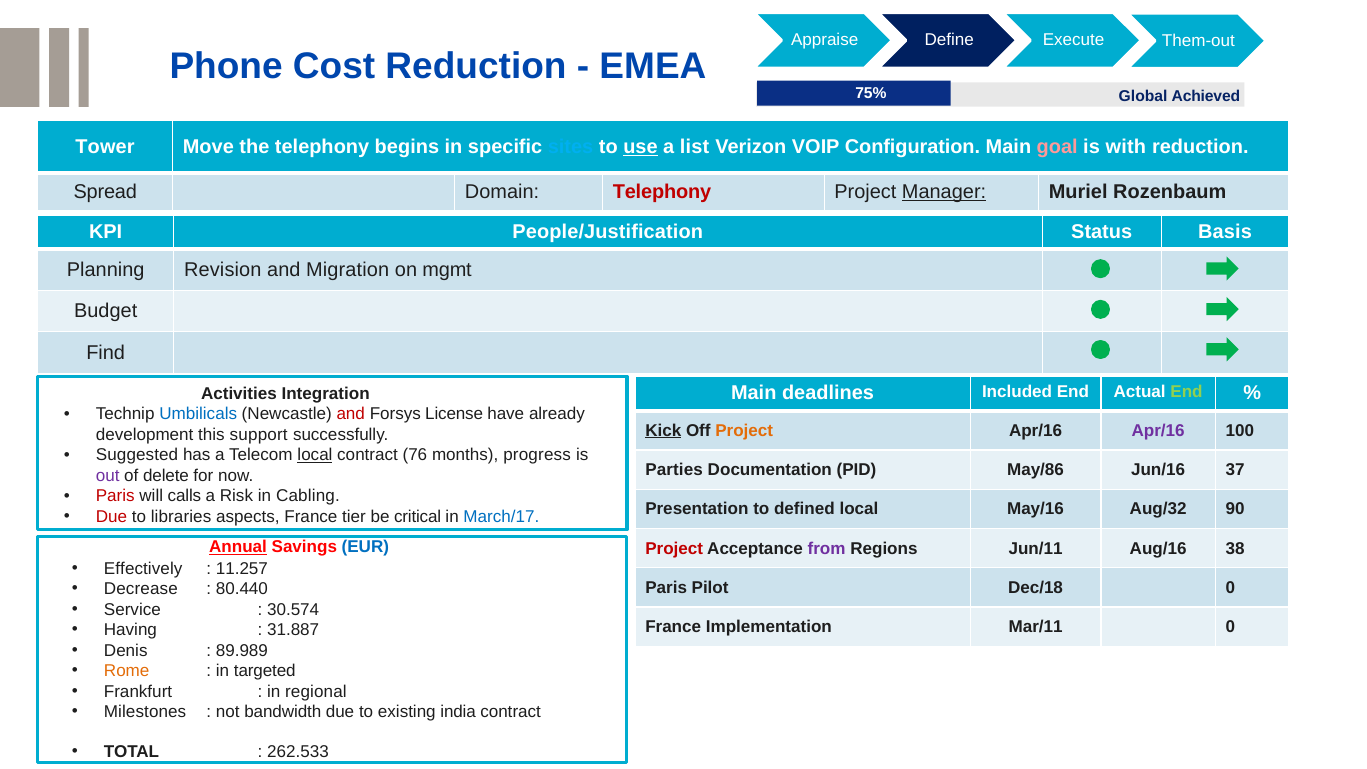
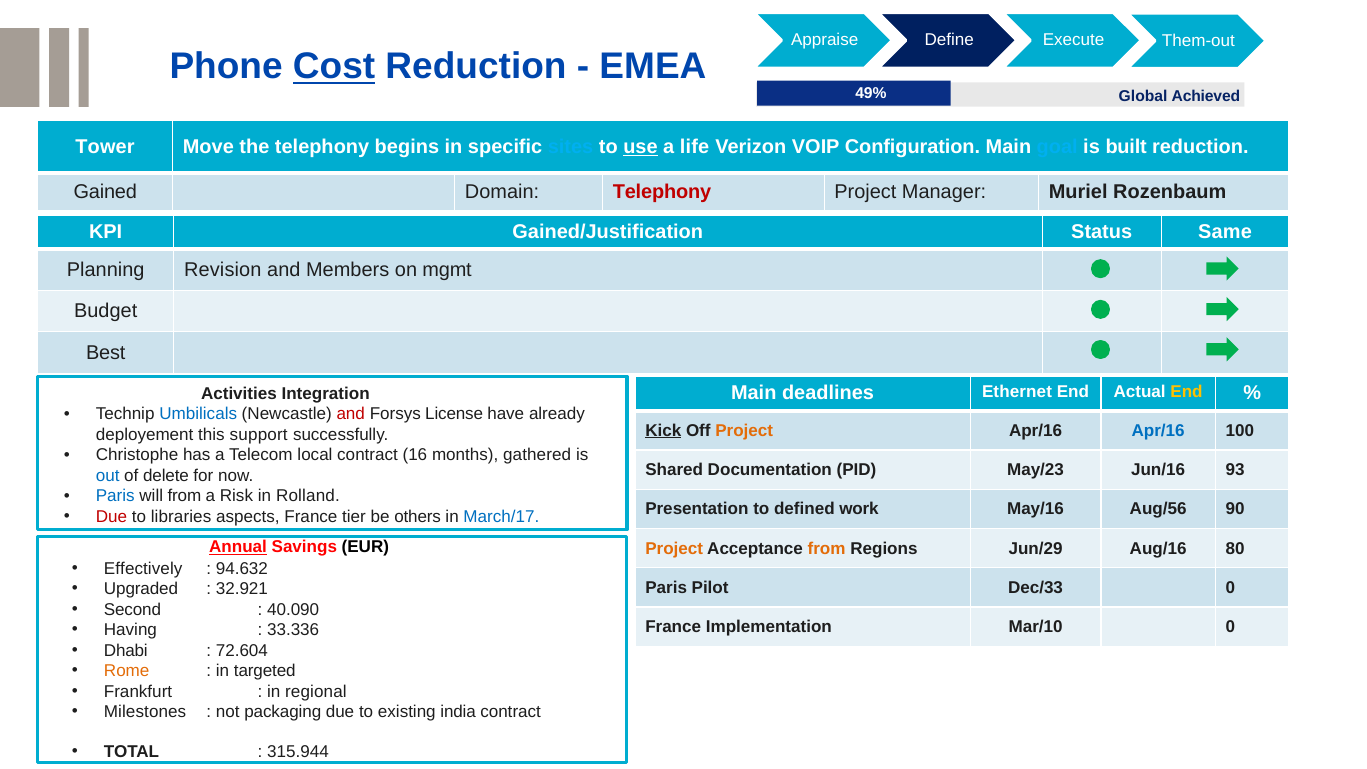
Cost underline: none -> present (334, 67)
75%: 75% -> 49% (871, 93)
list: list -> life (695, 147)
goal colour: pink -> light blue (1057, 147)
with: with -> built (1126, 147)
Spread: Spread -> Gained (105, 192)
Manager underline: present -> none (944, 192)
People/Justification: People/Justification -> Gained/Justification (608, 232)
Basis: Basis -> Same (1225, 232)
Migration: Migration -> Members (348, 270)
Find: Find -> Best (106, 353)
Included: Included -> Ethernet (1017, 391)
End colour: light green -> yellow (1187, 391)
Apr/16 colour: purple -> blue (1158, 431)
development: development -> deployement (145, 435)
Suggested: Suggested -> Christophe (137, 455)
local underline: present -> none (315, 455)
76: 76 -> 16 (415, 455)
progress: progress -> gathered (537, 455)
Parties: Parties -> Shared (674, 470)
May/86: May/86 -> May/23 (1036, 470)
37: 37 -> 93 (1235, 470)
out colour: purple -> blue (108, 476)
Paris colour: red -> blue (115, 496)
will calls: calls -> from (184, 496)
Cabling: Cabling -> Rolland (308, 496)
defined local: local -> work (859, 509)
Aug/32: Aug/32 -> Aug/56 (1158, 509)
critical: critical -> others (418, 517)
EUR colour: blue -> black (365, 547)
Project colour: red -> orange (674, 548)
from colour: purple -> orange (827, 548)
Jun/11: Jun/11 -> Jun/29 (1036, 548)
38: 38 -> 80 (1235, 548)
11.257: 11.257 -> 94.632 (242, 569)
Dec/18: Dec/18 -> Dec/33 (1036, 588)
Decrease: Decrease -> Upgraded (141, 589)
80.440: 80.440 -> 32.921 (242, 589)
Service: Service -> Second (132, 610)
30.574: 30.574 -> 40.090 (293, 610)
Mar/11: Mar/11 -> Mar/10 (1036, 627)
31.887: 31.887 -> 33.336 (293, 630)
Denis: Denis -> Dhabi (126, 651)
89.989: 89.989 -> 72.604 (242, 651)
bandwidth: bandwidth -> packaging (283, 712)
262.533: 262.533 -> 315.944 (298, 751)
